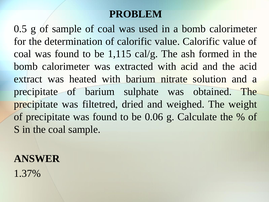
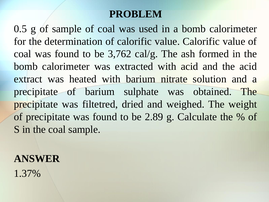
1,115: 1,115 -> 3,762 (120, 54)
0.06: 0.06 -> 2.89 (154, 117)
